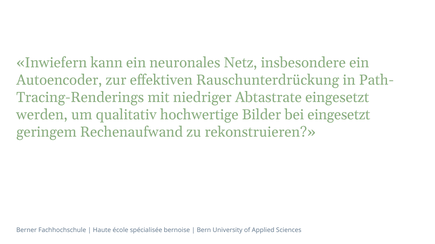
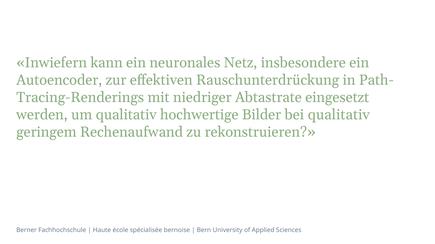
bei eingesetzt: eingesetzt -> qualitativ (339, 115)
